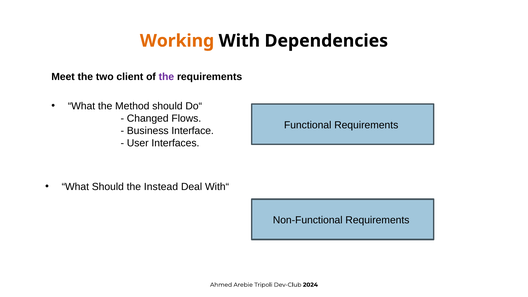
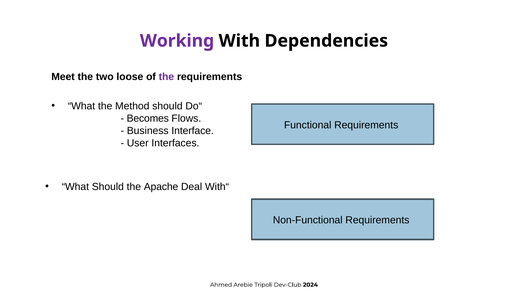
Working colour: orange -> purple (177, 41)
client: client -> loose (130, 77)
Changed: Changed -> Becomes (148, 118)
Instead: Instead -> Apache (161, 187)
